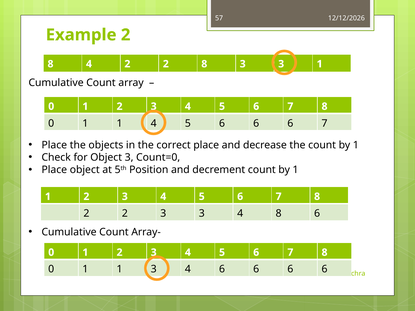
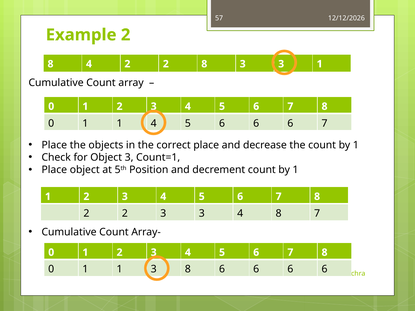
Count=0: Count=0 -> Count=1 (158, 158)
8 6: 6 -> 7 (317, 214)
1 3 4: 4 -> 8 (188, 269)
